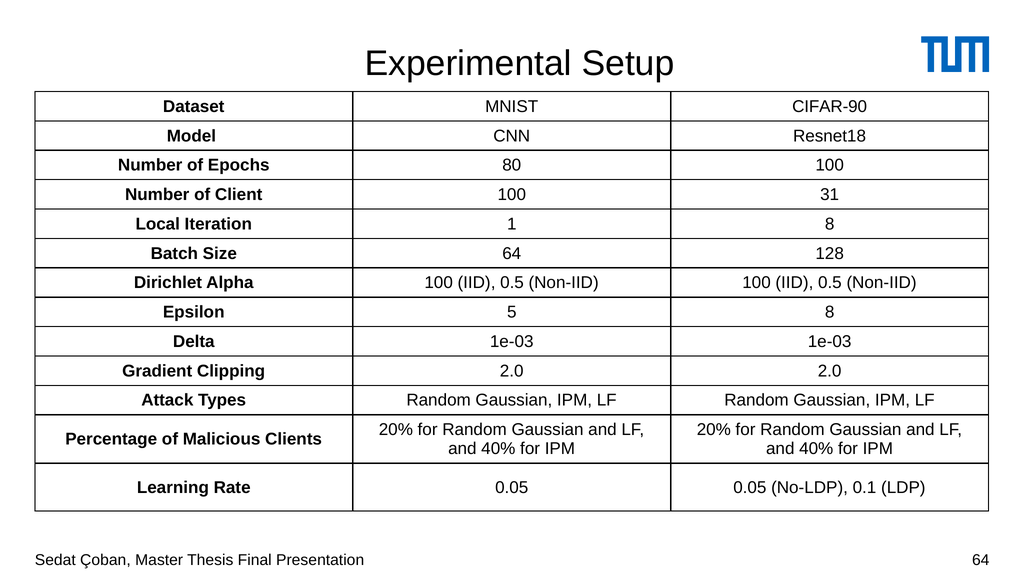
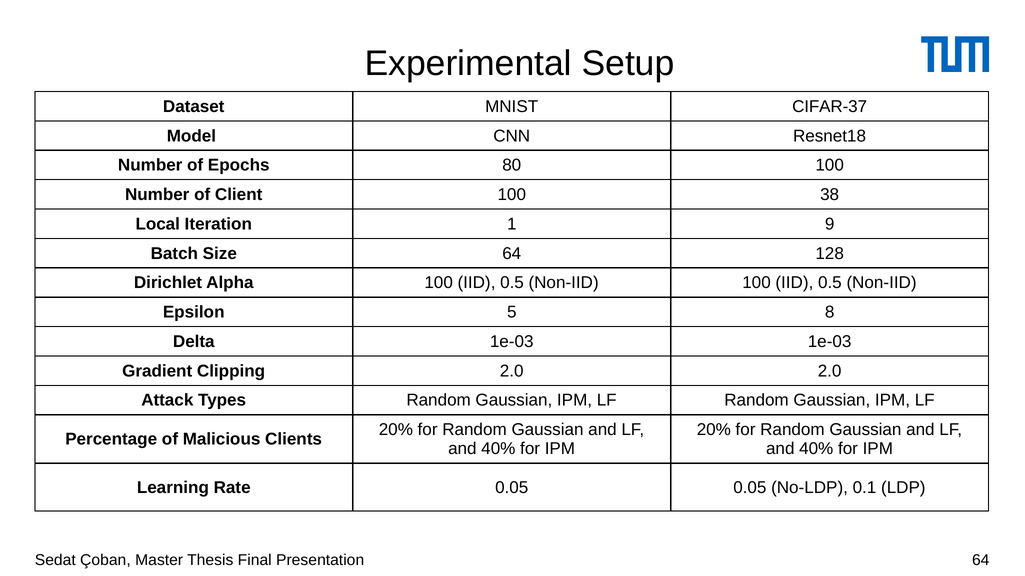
CIFAR-90: CIFAR-90 -> CIFAR-37 (830, 107)
31: 31 -> 38 (830, 195)
1 8: 8 -> 9 (830, 224)
